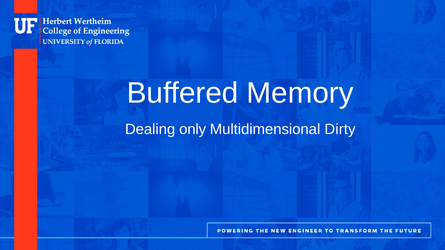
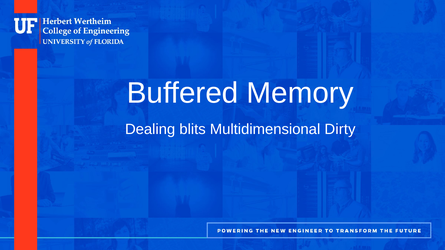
only: only -> blits (193, 129)
